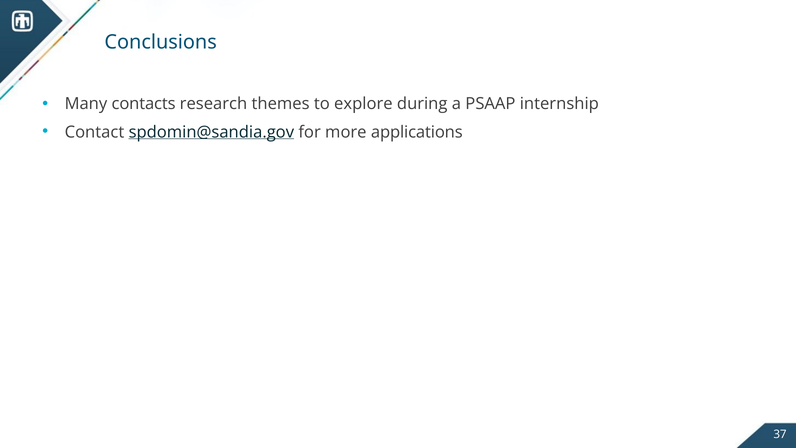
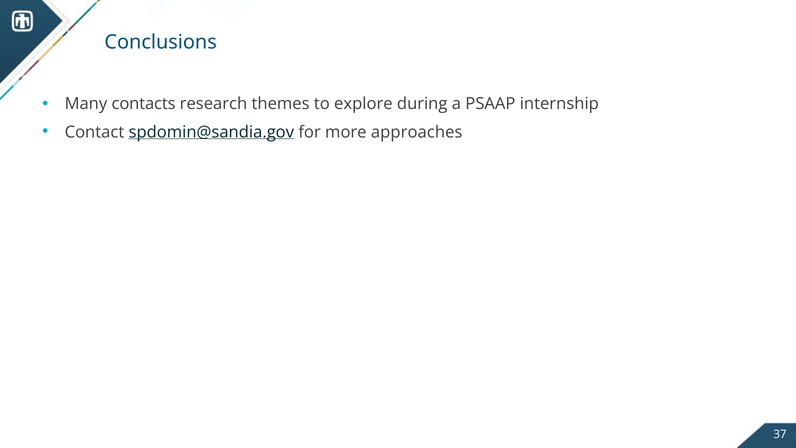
applications: applications -> approaches (417, 132)
